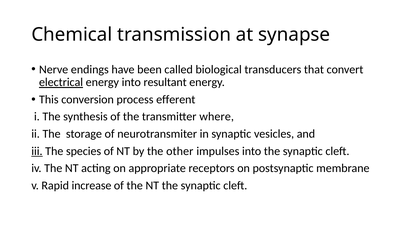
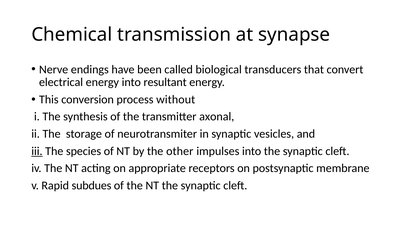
electrical underline: present -> none (61, 82)
efferent: efferent -> without (176, 100)
where: where -> axonal (217, 117)
increase: increase -> subdues (92, 186)
